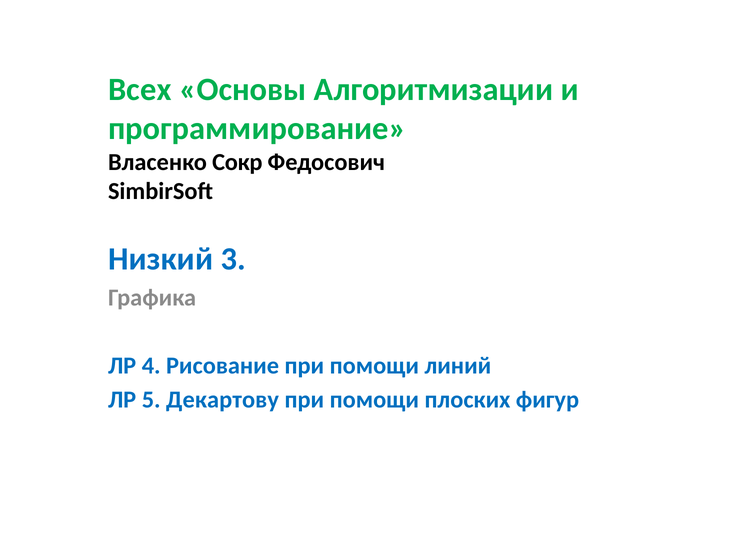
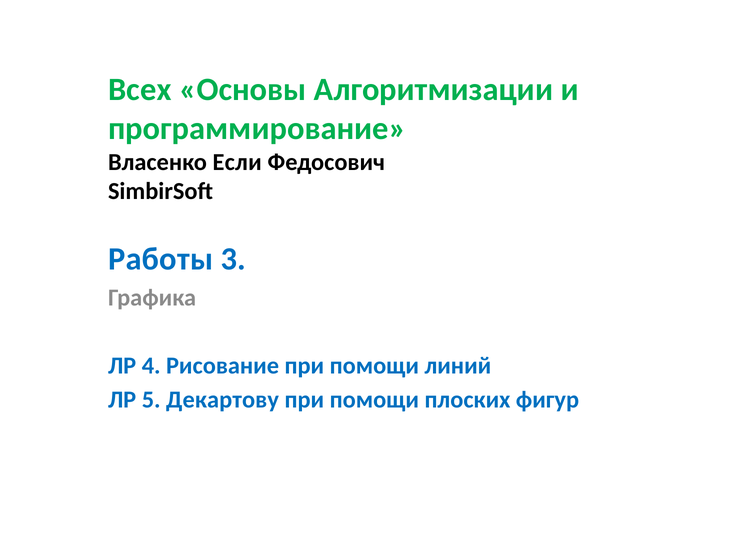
Сокр: Сокр -> Если (237, 162)
Низкий: Низкий -> Работы (161, 259)
